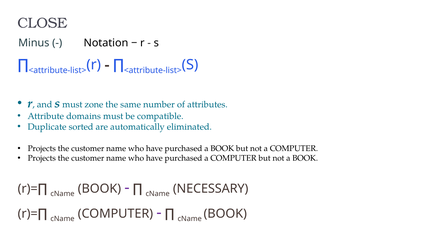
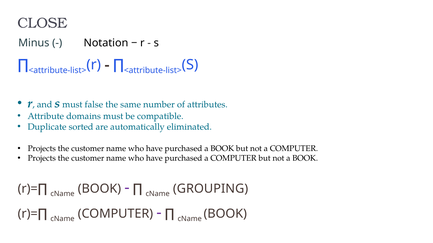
zone: zone -> false (94, 105)
NECESSARY: NECESSARY -> GROUPING (211, 189)
